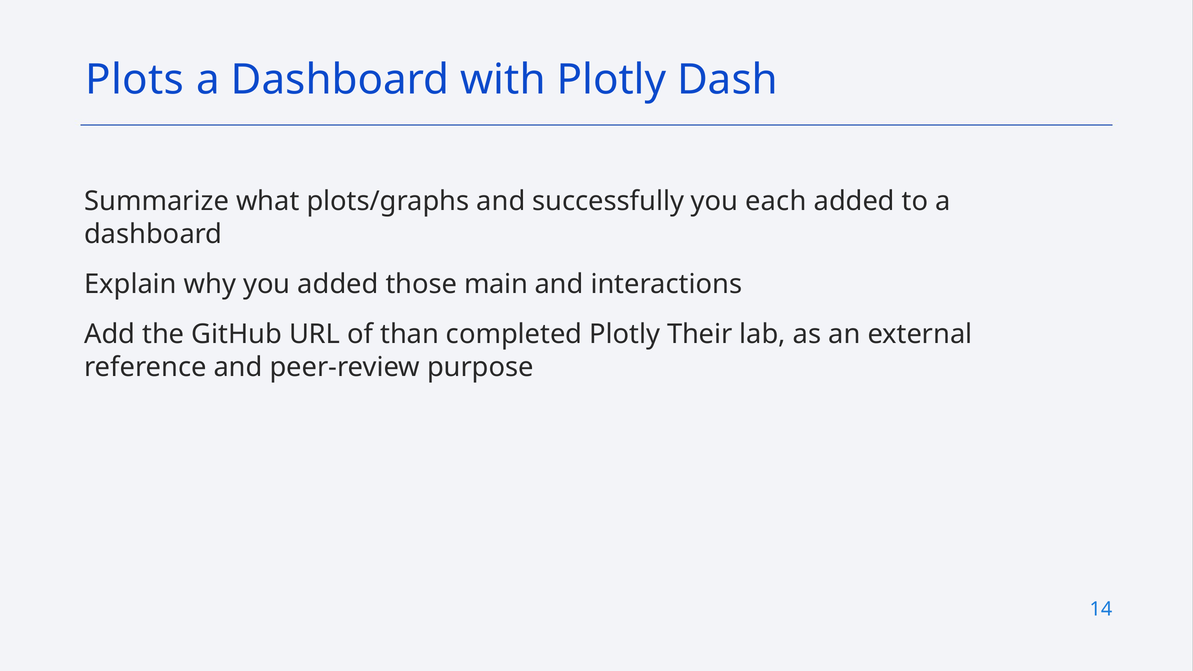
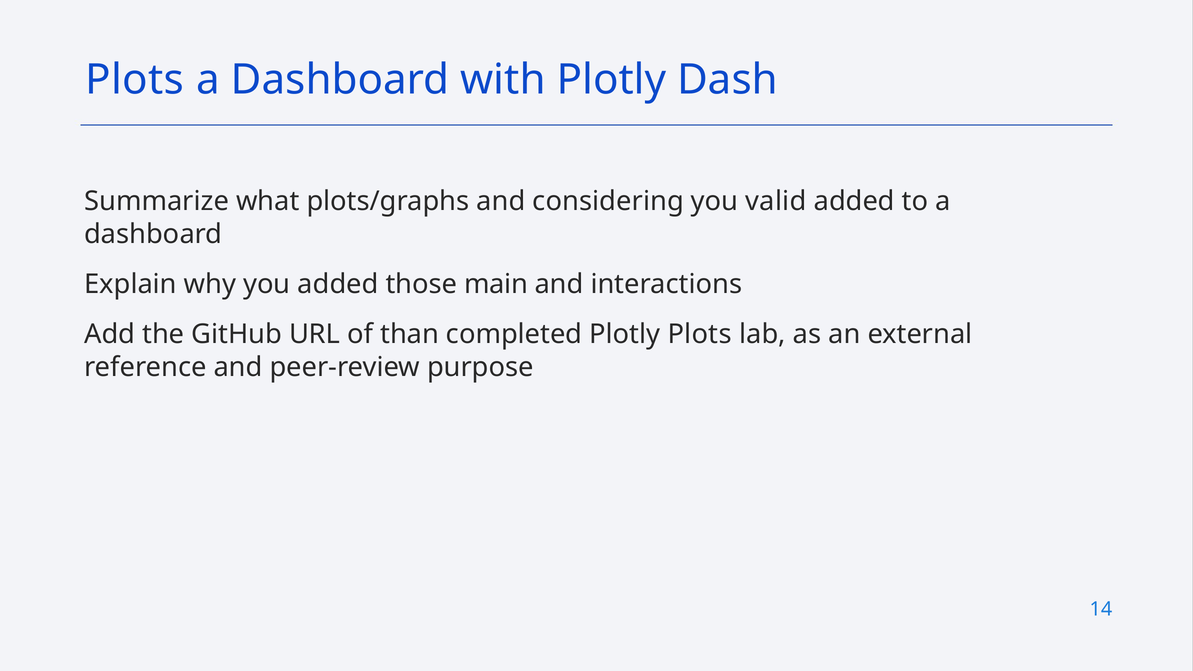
successfully: successfully -> considering (608, 201)
each: each -> valid (776, 201)
Plotly Their: Their -> Plots (700, 334)
